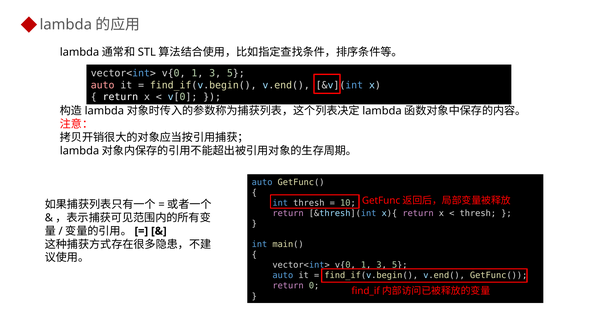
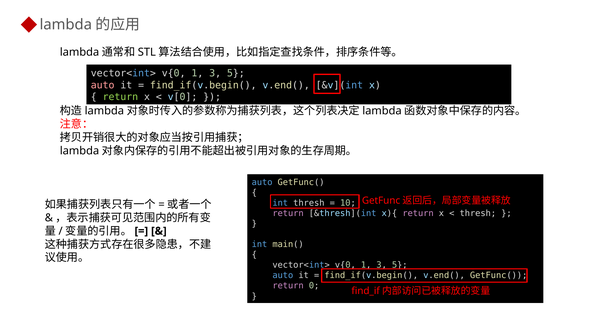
return colour: white -> light green (120, 97)
